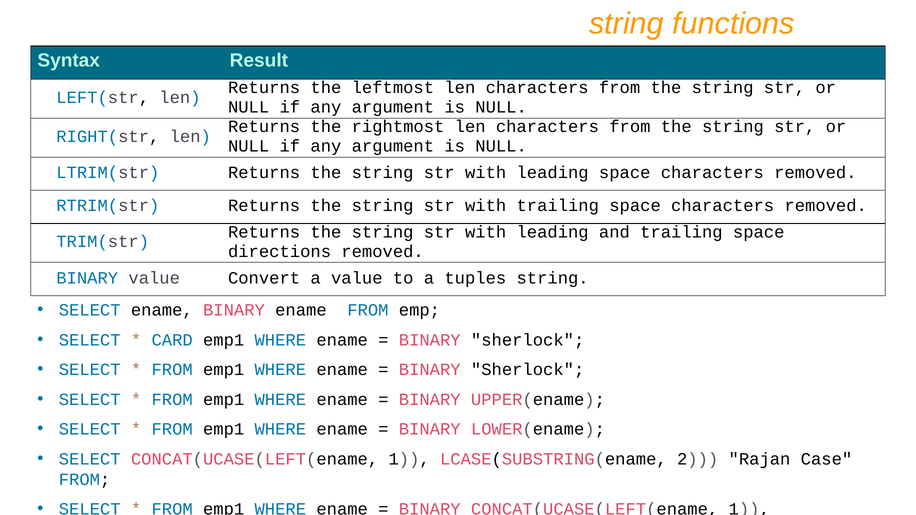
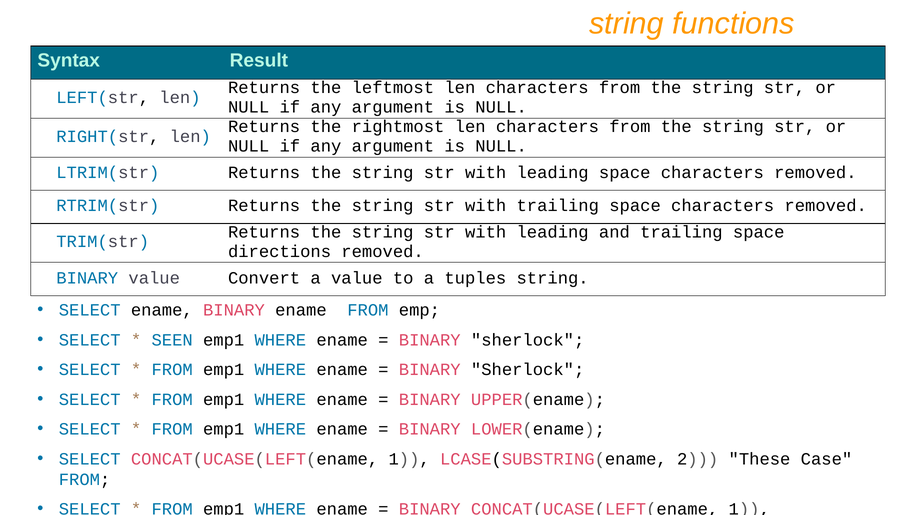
CARD: CARD -> SEEN (172, 340)
Rajan: Rajan -> These (760, 459)
